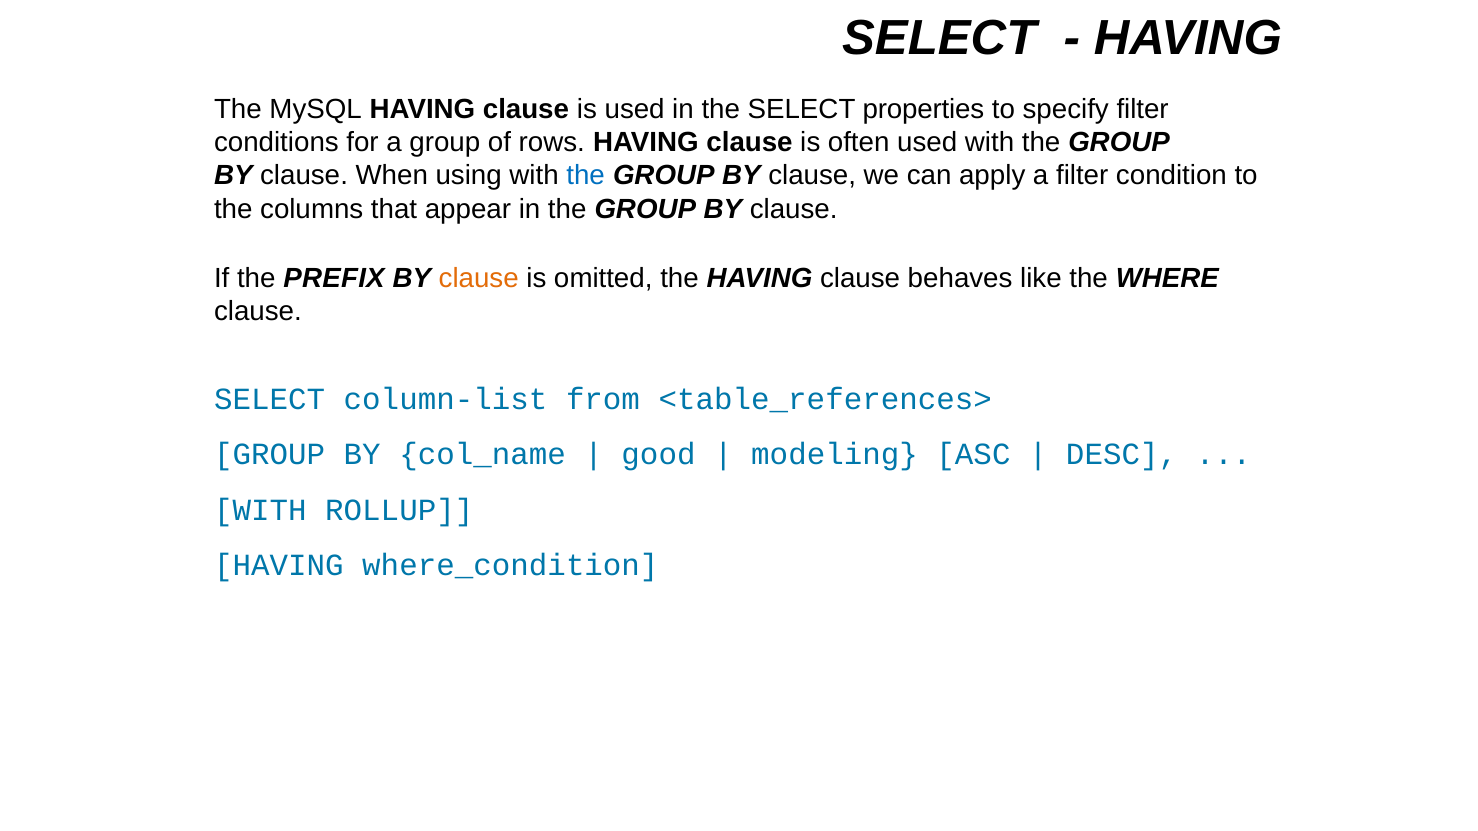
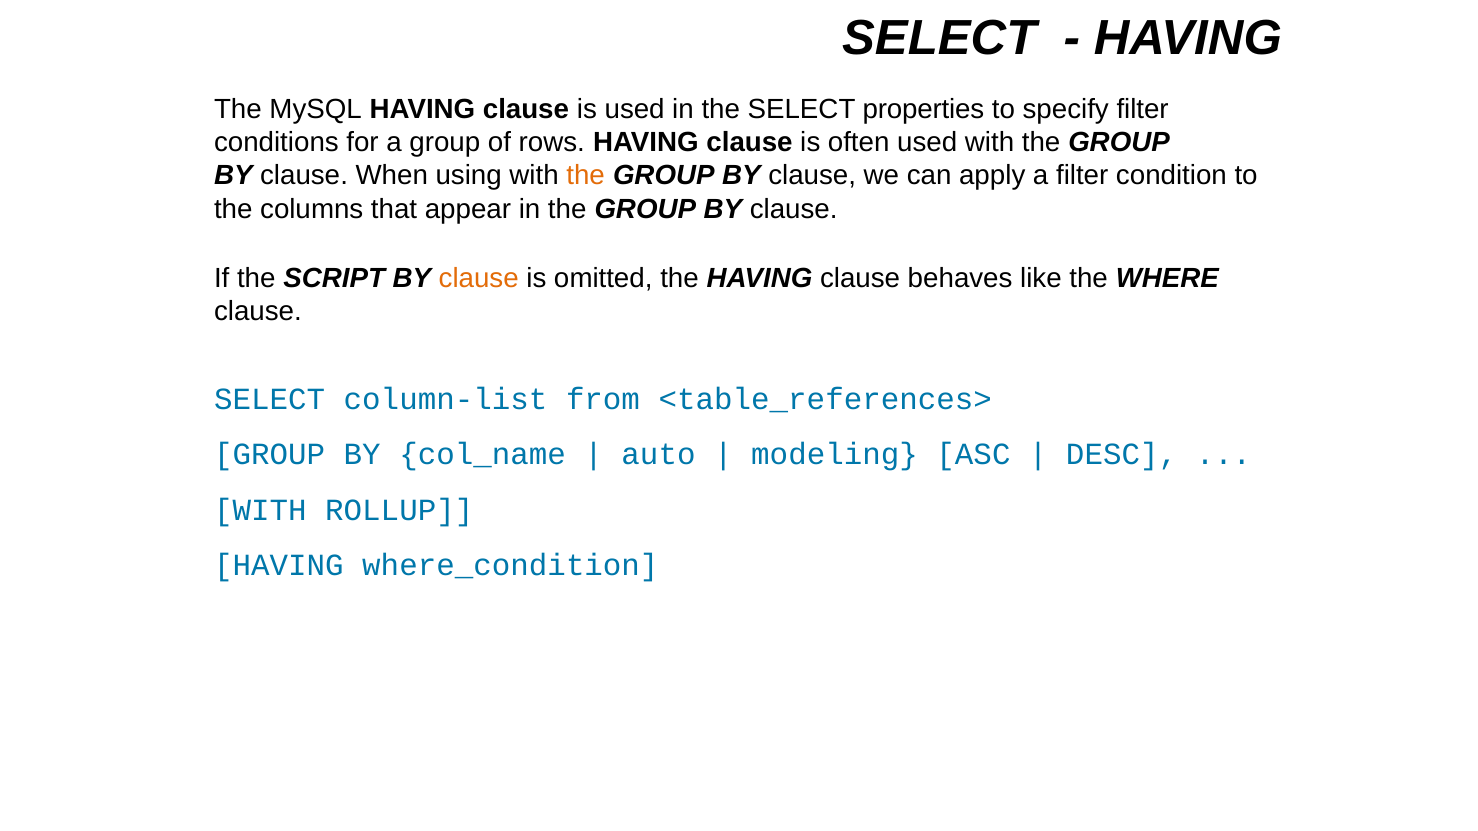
the colour: blue -> orange (586, 176)
PREFIX: PREFIX -> SCRIPT (334, 279)
good: good -> auto (659, 455)
